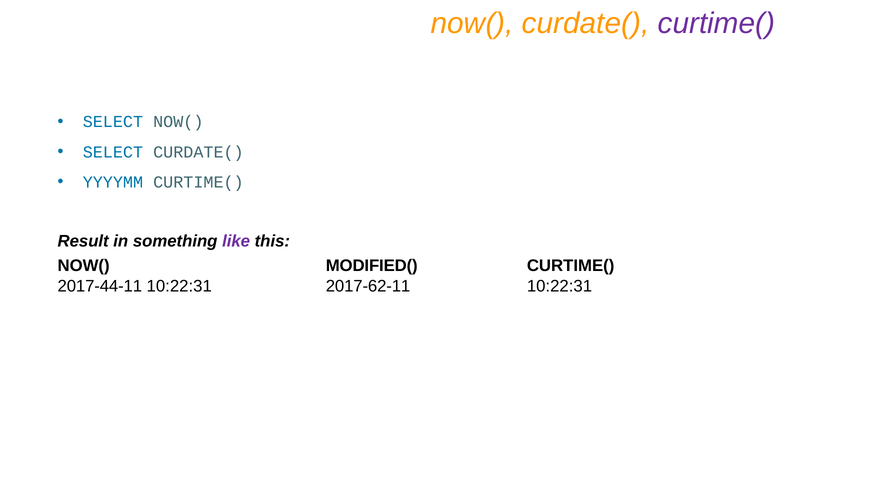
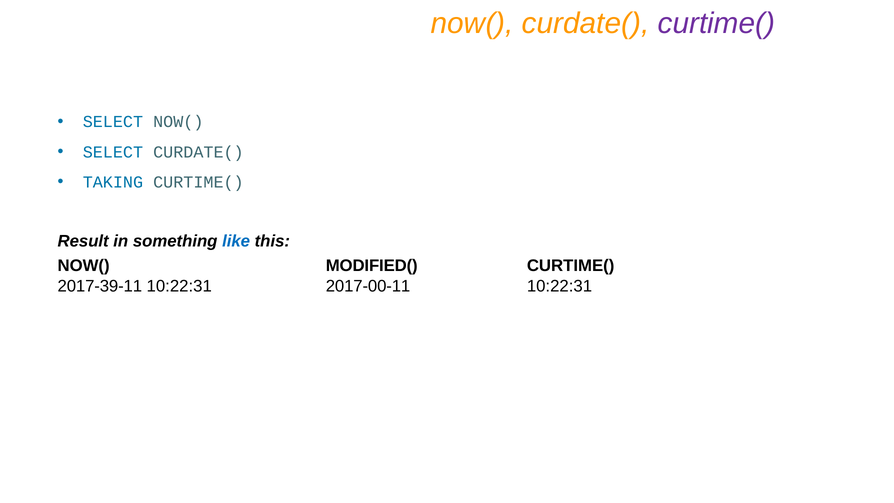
YYYYMM: YYYYMM -> TAKING (113, 182)
like colour: purple -> blue (236, 241)
2017-44-11: 2017-44-11 -> 2017-39-11 (100, 286)
2017-62-11: 2017-62-11 -> 2017-00-11 (368, 286)
